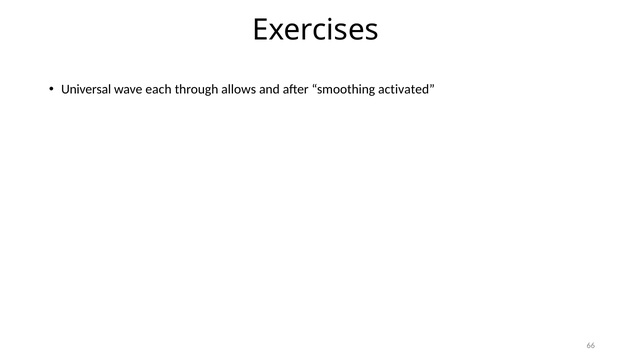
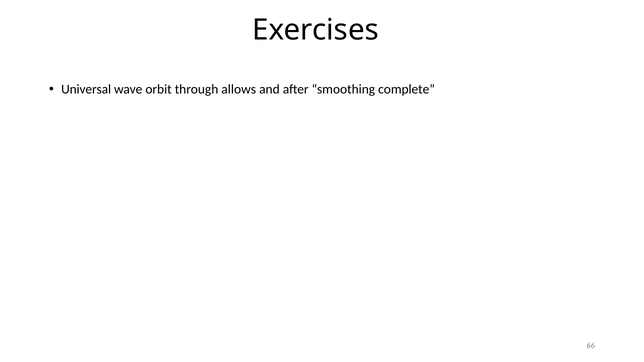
each: each -> orbit (159, 89)
activated: activated -> complete (407, 89)
